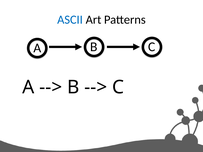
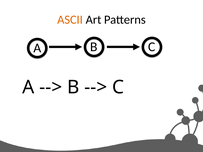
ASCII colour: blue -> orange (70, 20)
